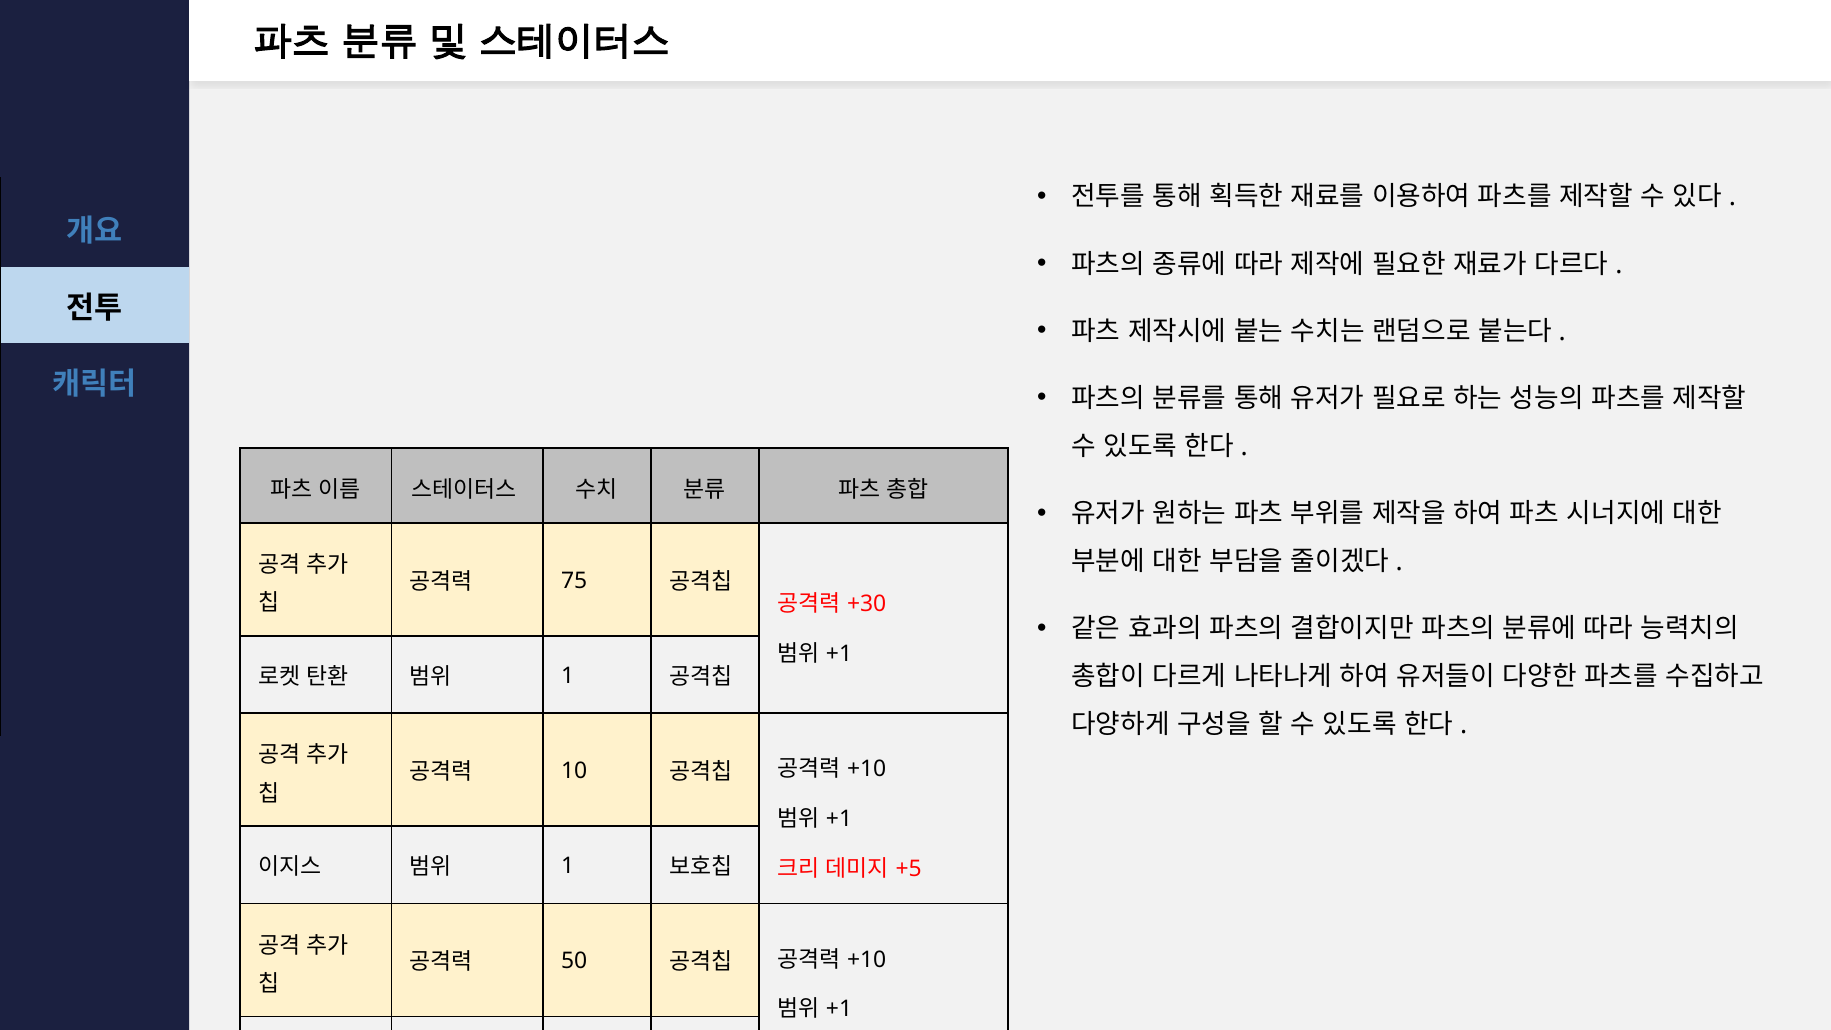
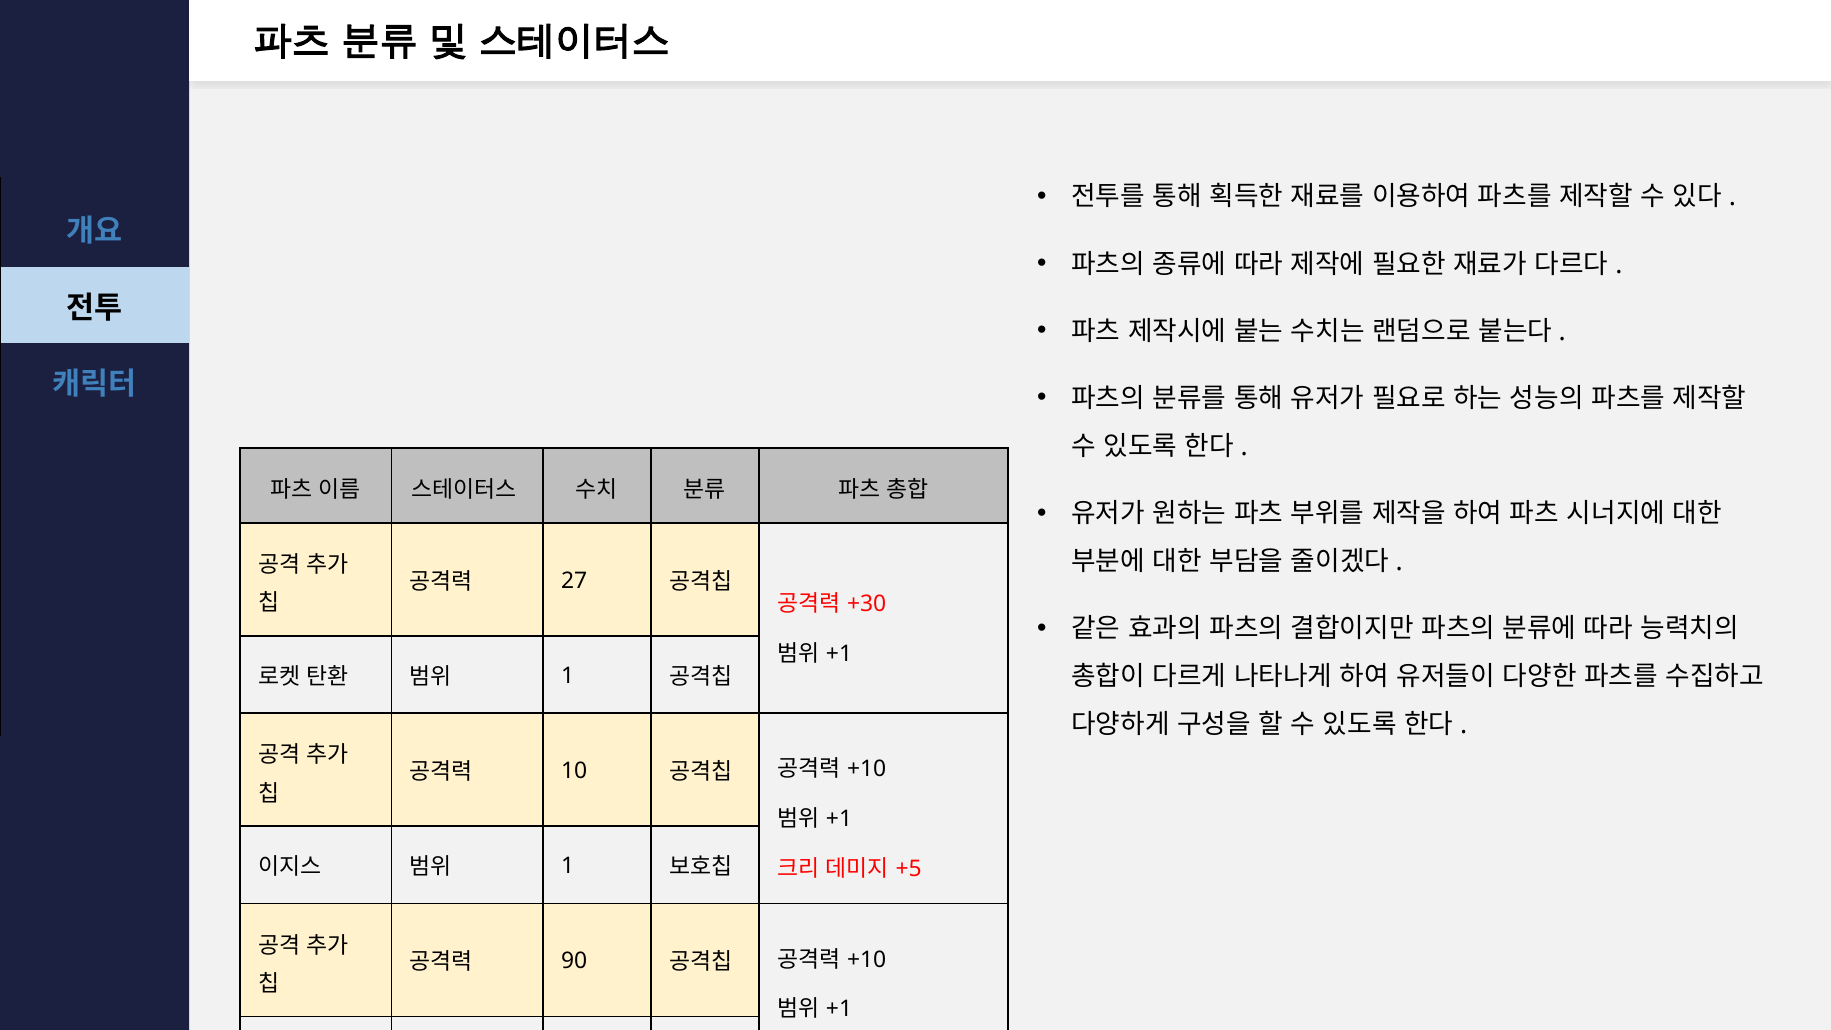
75: 75 -> 27 (574, 581)
50: 50 -> 90 (574, 961)
